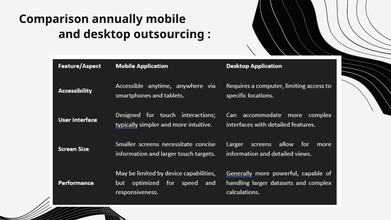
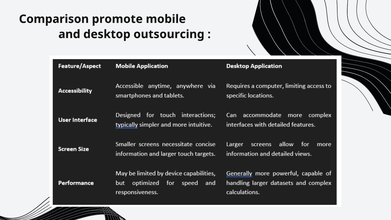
annually: annually -> promote (117, 19)
